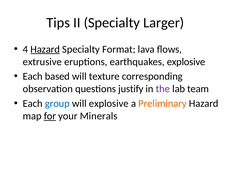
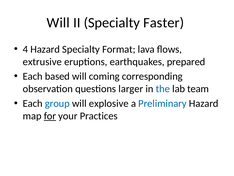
Tips: Tips -> Will (58, 23)
Larger: Larger -> Faster (164, 23)
Hazard underline: present -> none (45, 49)
earthquakes explosive: explosive -> prepared (186, 62)
texture: texture -> coming (104, 76)
justify: justify -> larger (131, 89)
the colour: purple -> blue (163, 89)
Preliminary colour: orange -> blue (162, 103)
Minerals: Minerals -> Practices (99, 116)
